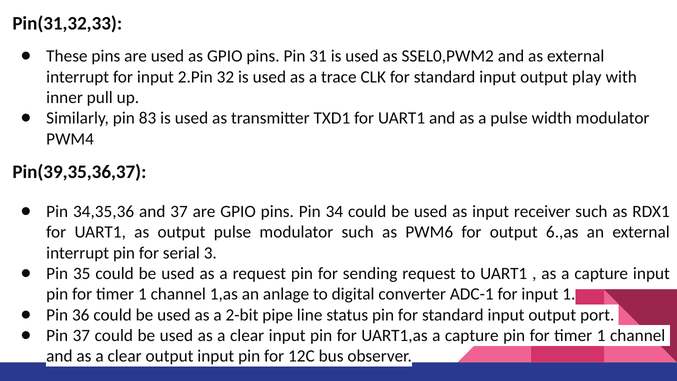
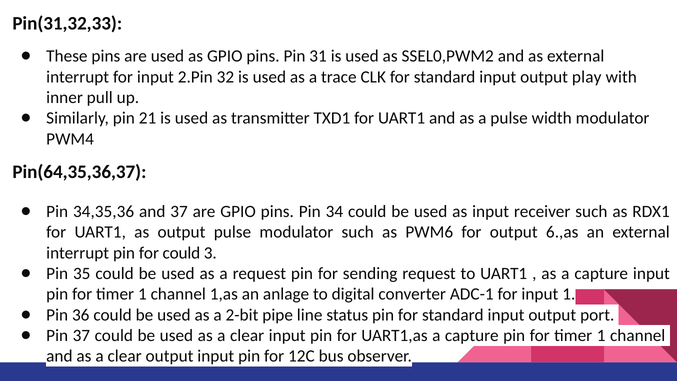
83: 83 -> 21 (148, 118)
Pin(39,35,36,37: Pin(39,35,36,37 -> Pin(64,35,36,37 (79, 172)
for serial: serial -> could (181, 253)
